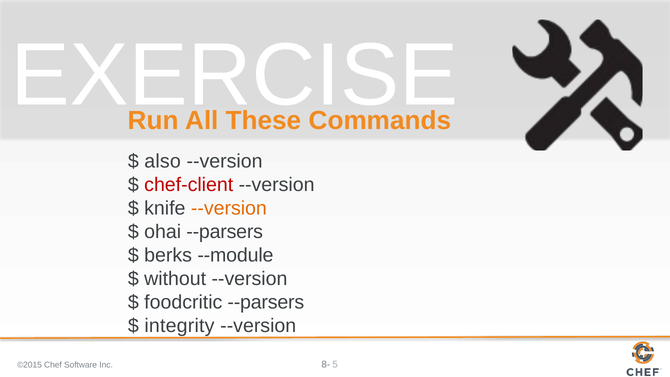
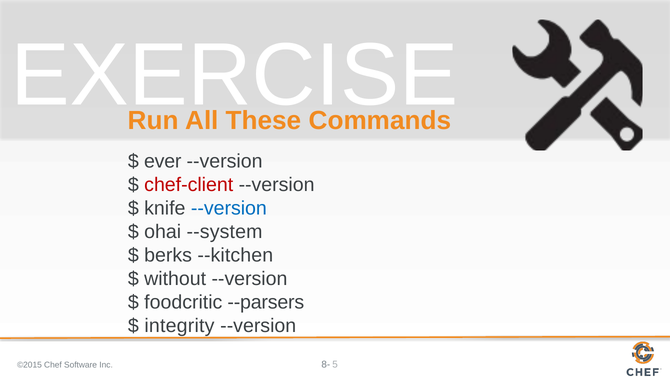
also: also -> ever (163, 161)
--version colour: orange -> blue (229, 208)
ohai --parsers: --parsers -> --system (225, 232)
--module: --module -> --kitchen (235, 255)
